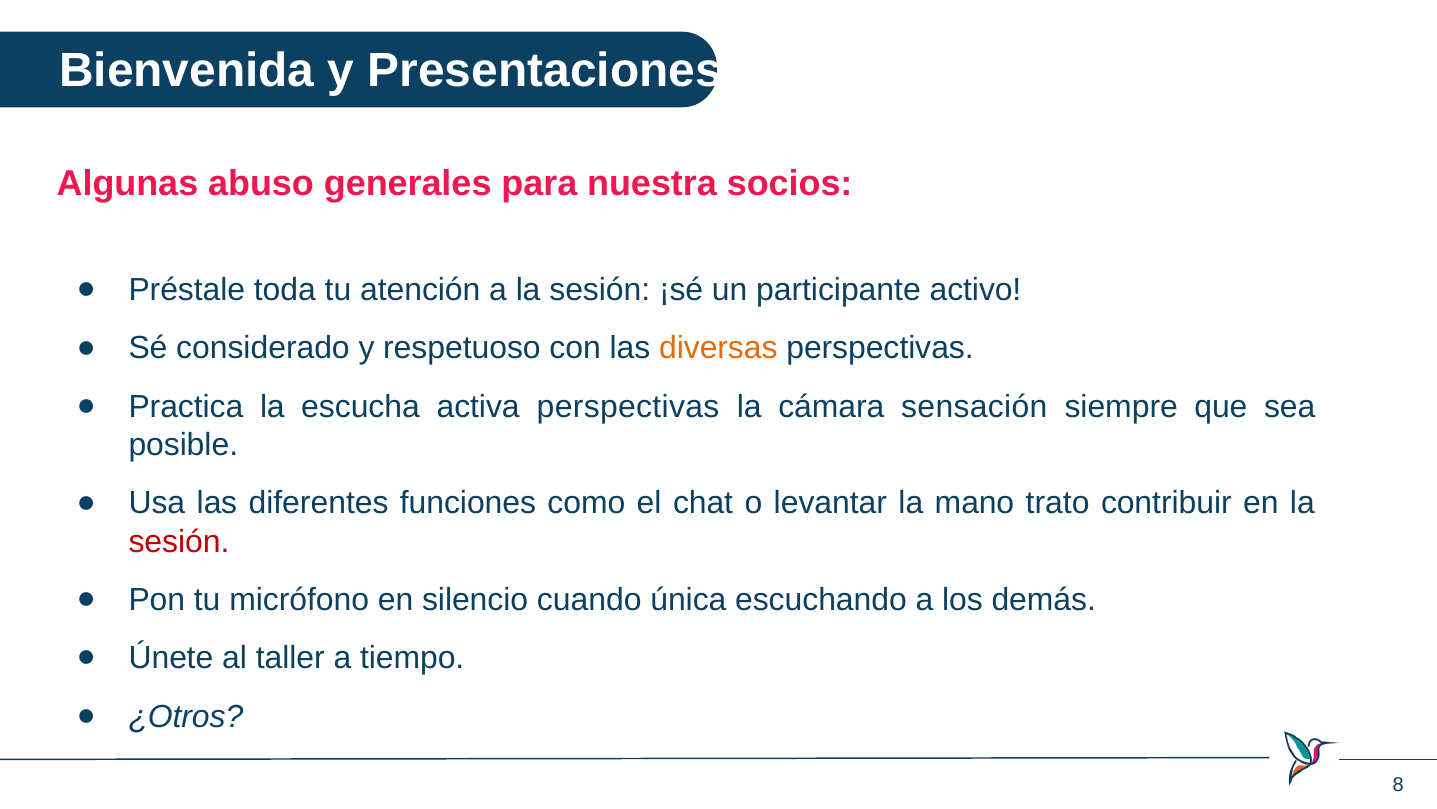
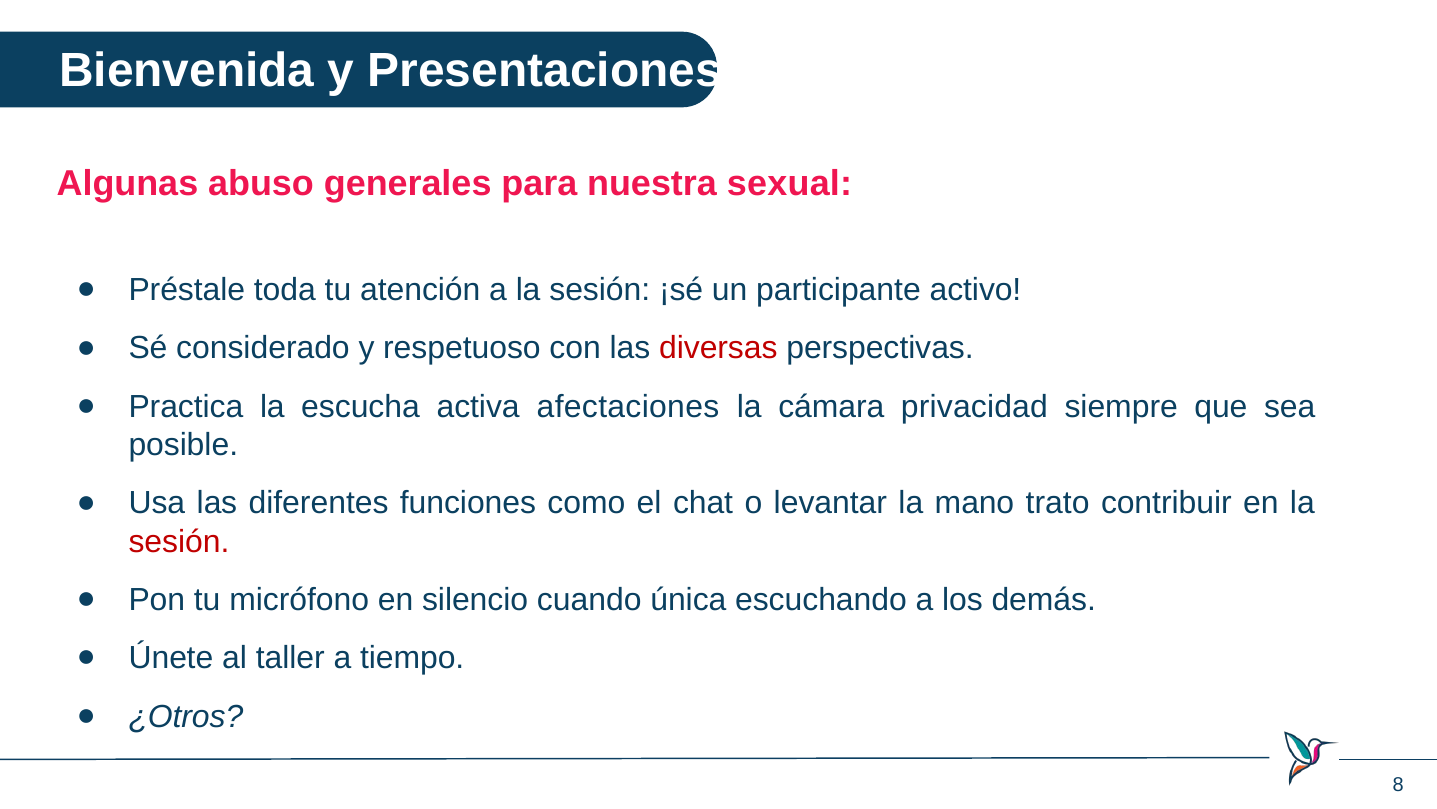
socios: socios -> sexual (790, 184)
diversas colour: orange -> red (718, 348)
activa perspectivas: perspectivas -> afectaciones (628, 406)
sensación: sensación -> privacidad (974, 406)
